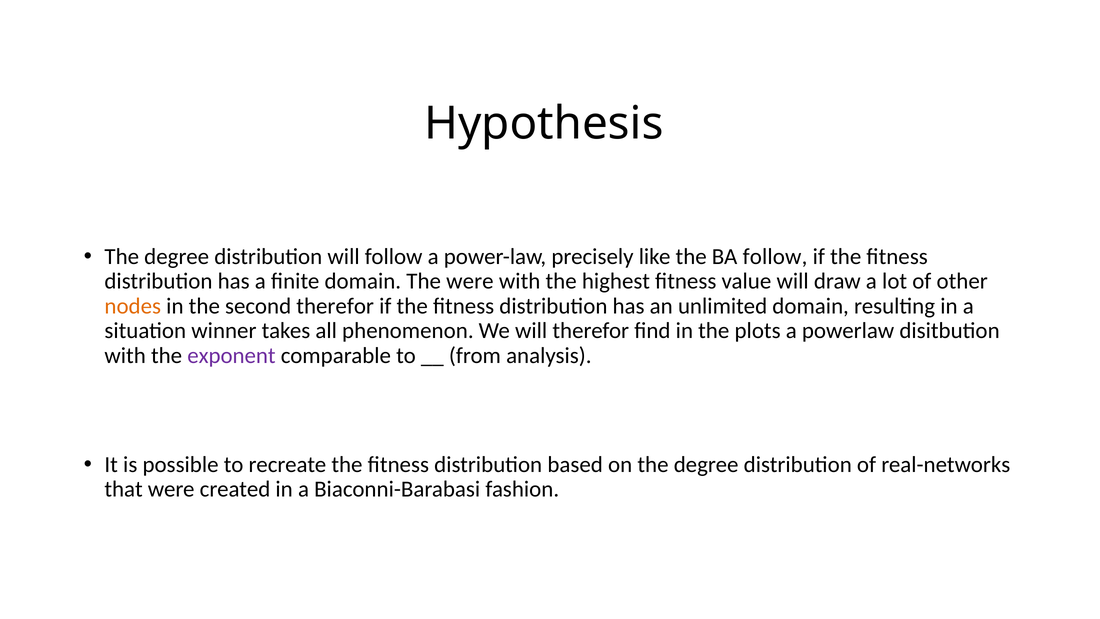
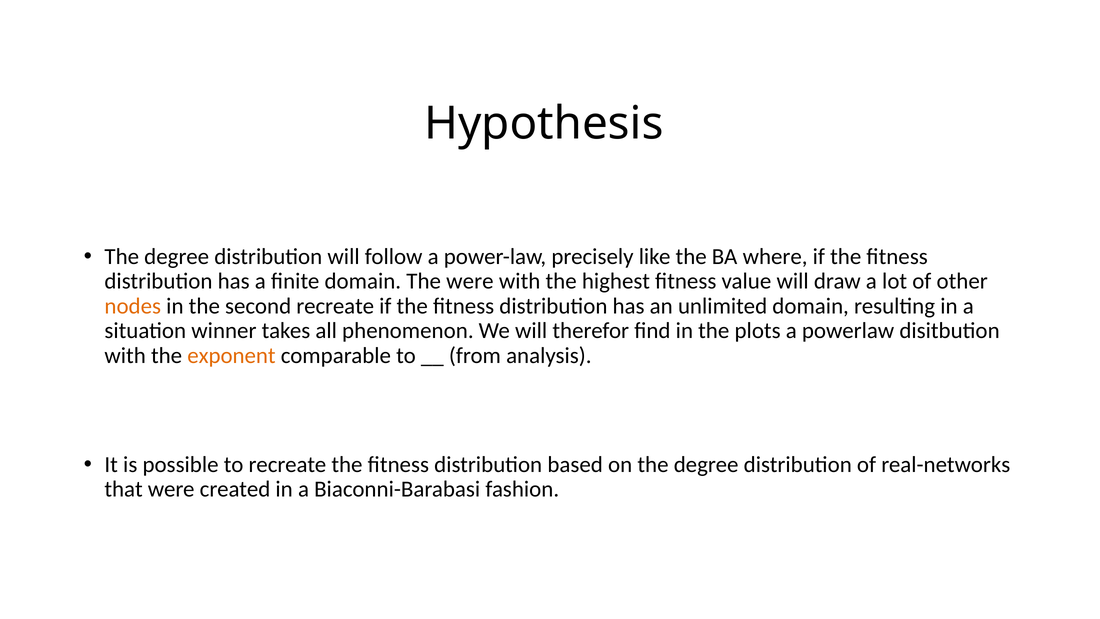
BA follow: follow -> where (775, 256)
second therefor: therefor -> recreate (335, 306)
exponent colour: purple -> orange (231, 355)
